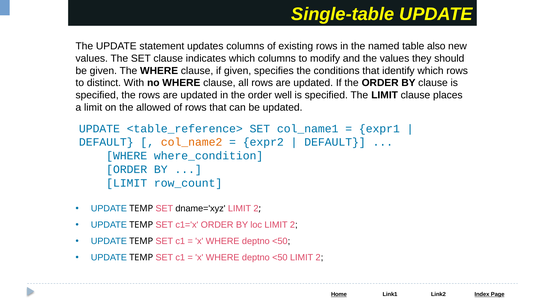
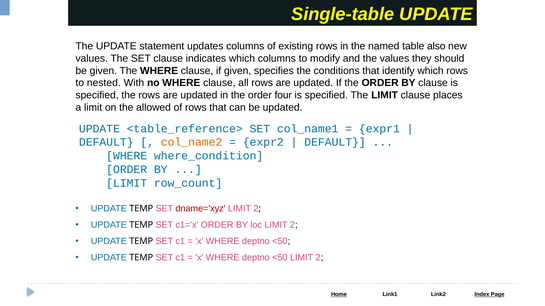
distinct: distinct -> nested (104, 83)
well: well -> four (283, 95)
dname='xyz colour: black -> red (200, 209)
